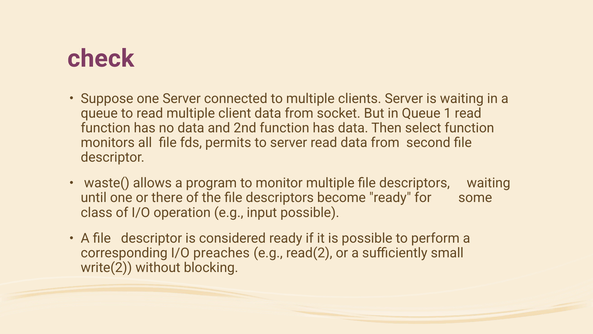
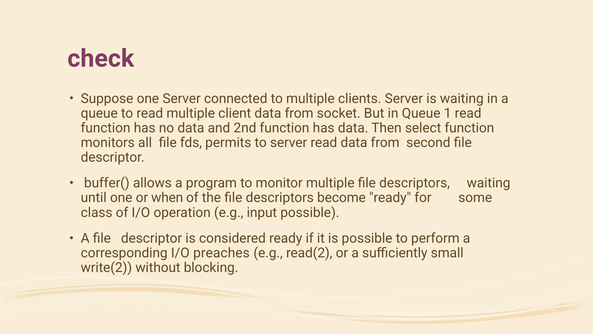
waste(: waste( -> buffer( (107, 183)
there: there -> when (167, 198)
